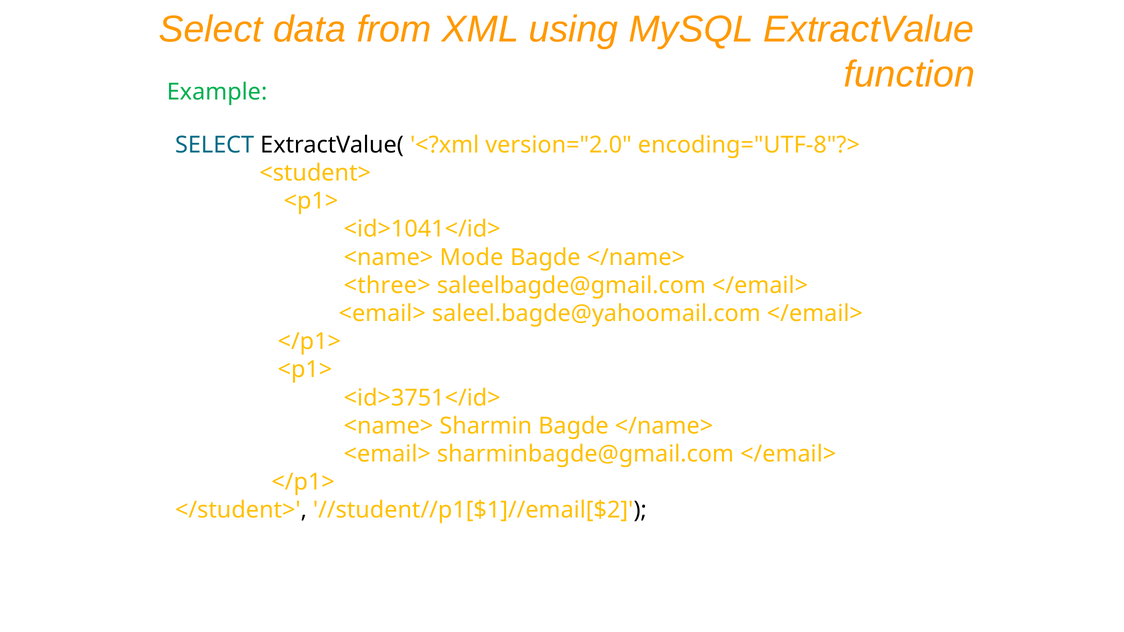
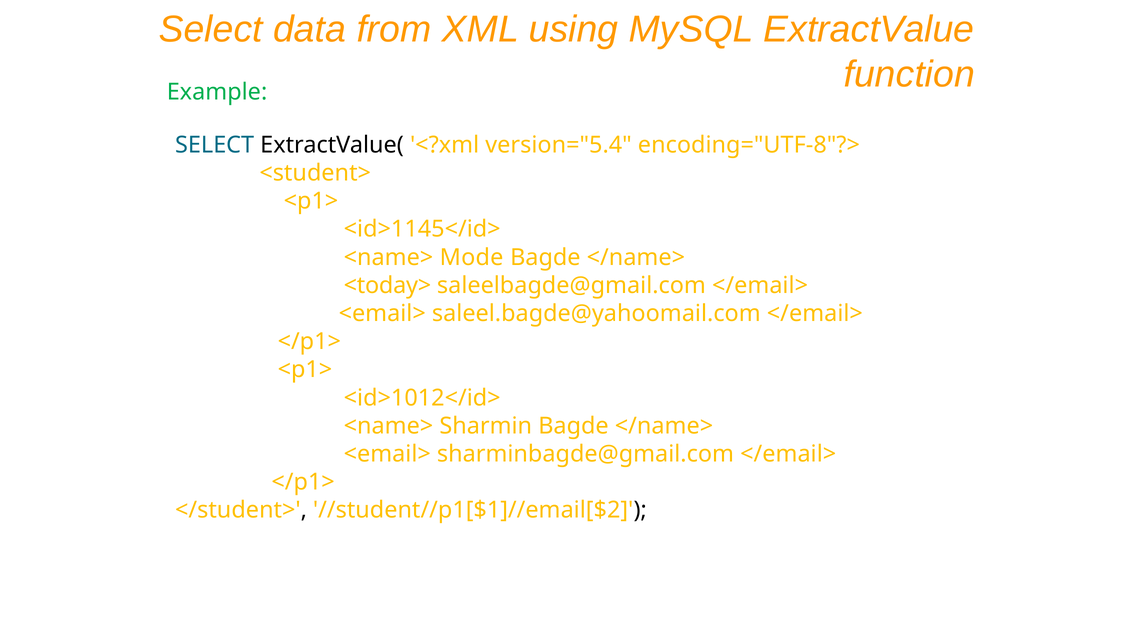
version="2.0: version="2.0 -> version="5.4 (559, 145)
<id>1041</id>: <id>1041</id> -> <id>1145</id> (422, 229)
<three>: <three> -> <today> (387, 285)
<id>3751</id>: <id>3751</id> -> <id>1012</id> (422, 398)
